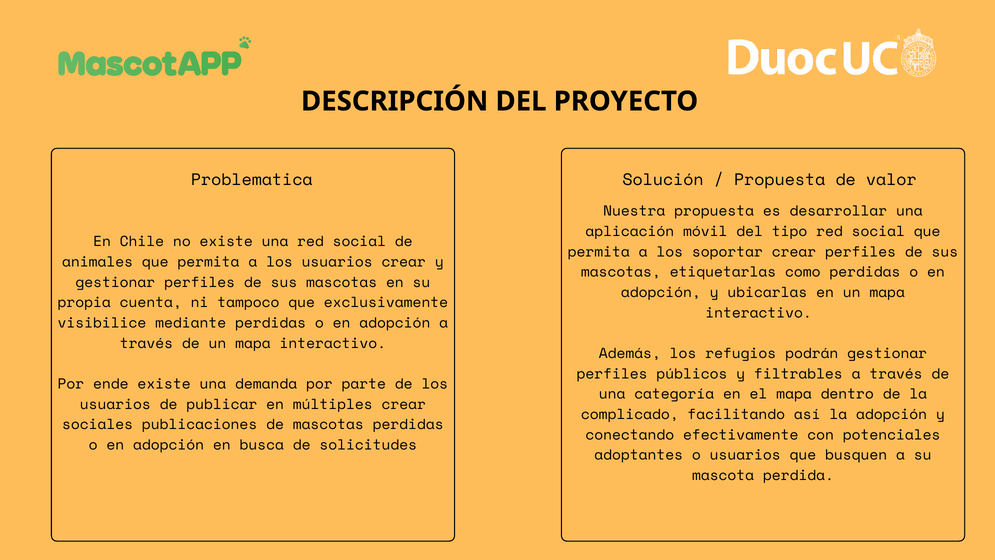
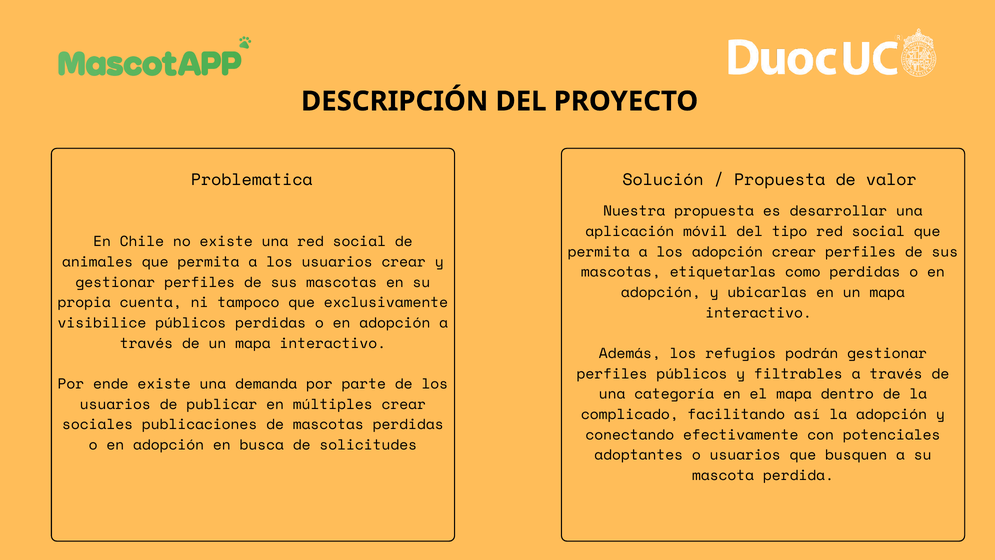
los soportar: soportar -> adopción (727, 252)
visibilice mediante: mediante -> públicos (191, 323)
